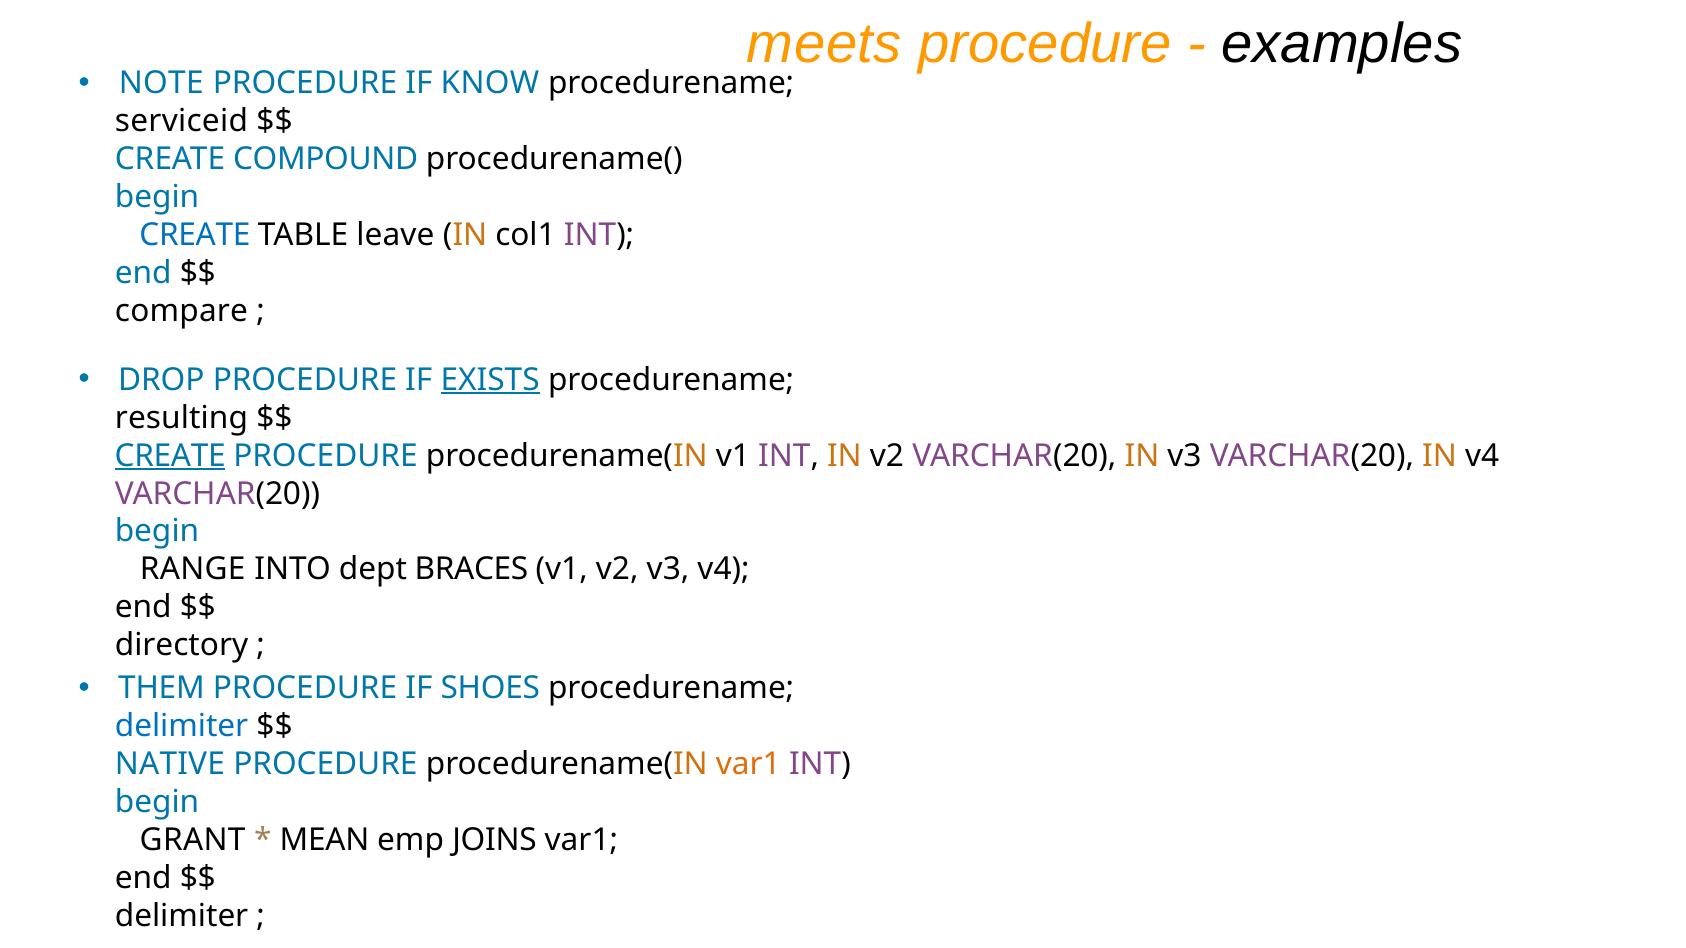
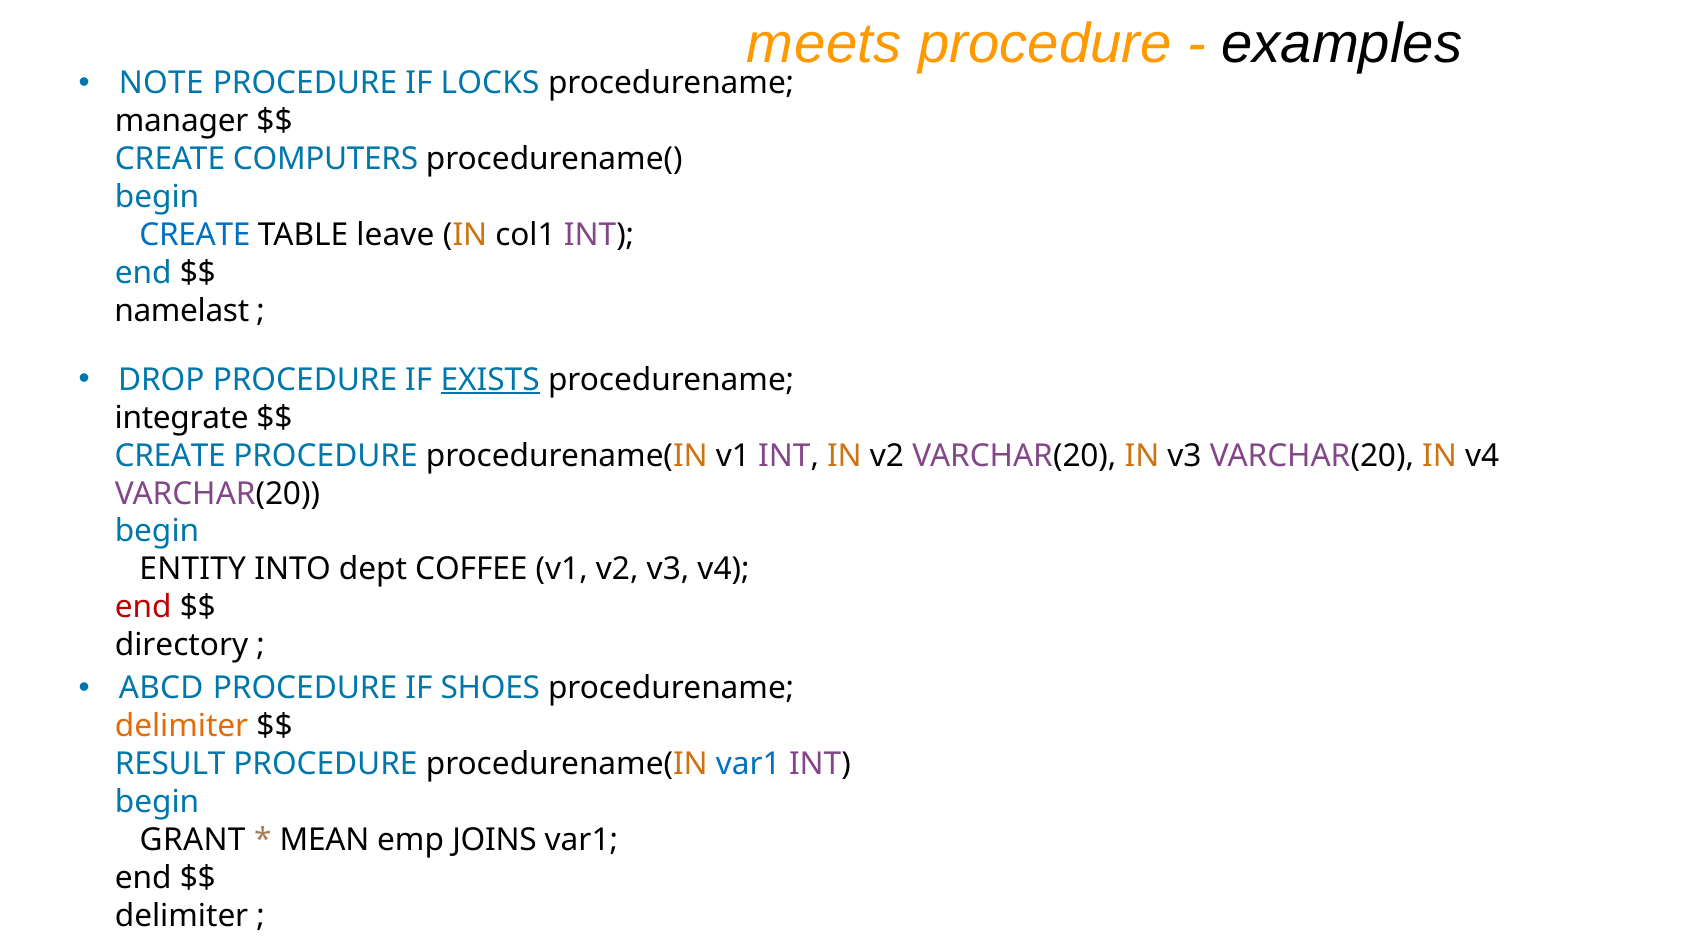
KNOW: KNOW -> LOCKS (490, 83)
serviceid: serviceid -> manager (182, 121)
COMPOUND: COMPOUND -> COMPUTERS (326, 159)
compare: compare -> namelast (182, 311)
resulting: resulting -> integrate (182, 418)
CREATE underline: present -> none (170, 456)
RANGE: RANGE -> ENTITY (193, 570)
BRACES: BRACES -> COFFEE (471, 570)
end colour: black -> red (143, 608)
THEM: THEM -> ABCD (161, 689)
delimiter colour: blue -> orange (182, 727)
NATIVE: NATIVE -> RESULT (170, 764)
var1 colour: orange -> blue (748, 764)
